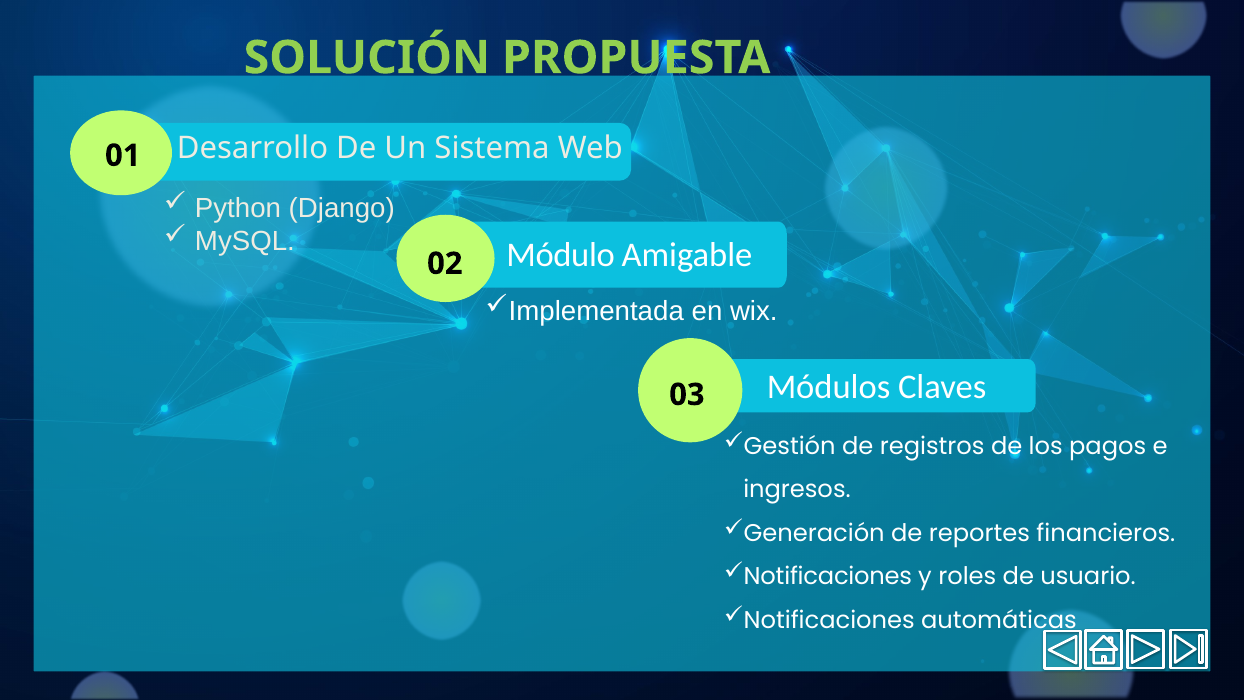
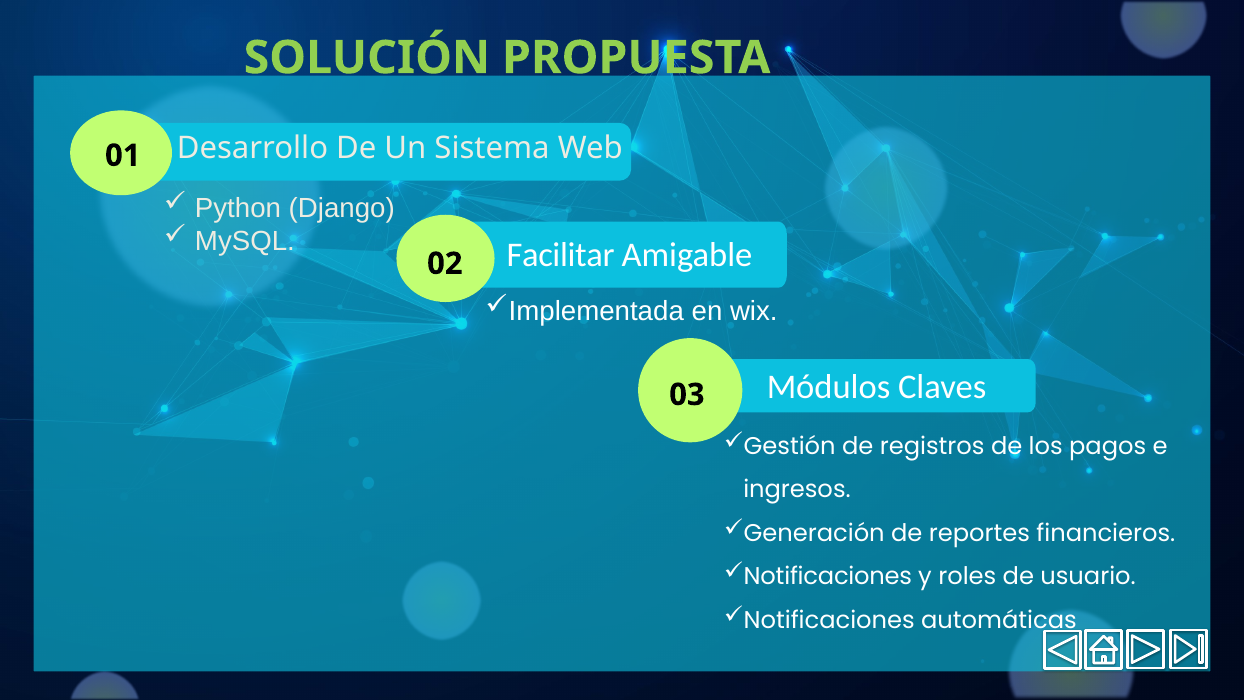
Módulo: Módulo -> Facilitar (561, 255)
